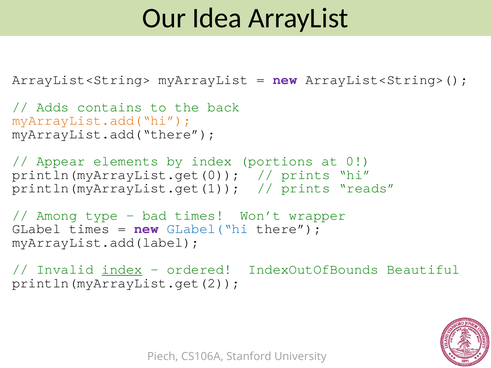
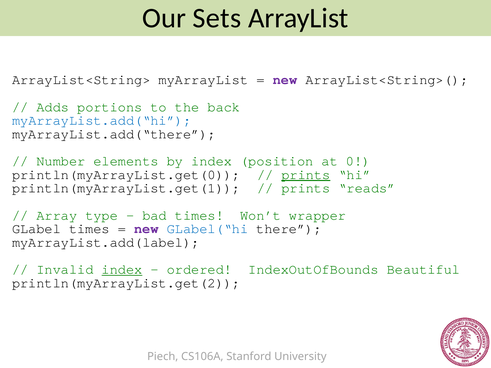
Idea: Idea -> Sets (217, 18)
contains: contains -> portions (110, 107)
myArrayList.add(“hi colour: orange -> blue (102, 121)
Appear: Appear -> Number (61, 161)
portions: portions -> position (277, 161)
prints underline: none -> present (306, 175)
Among: Among -> Array (57, 215)
